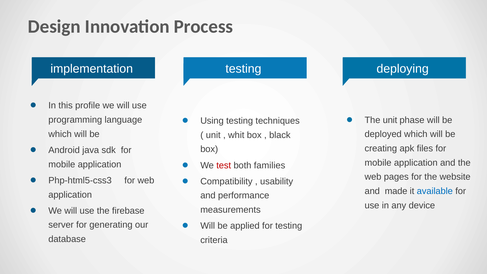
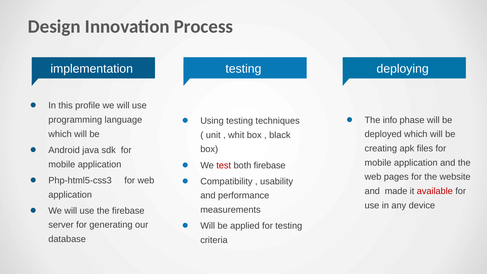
The unit: unit -> info (390, 120)
both families: families -> firebase (270, 165)
available colour: blue -> red (435, 191)
